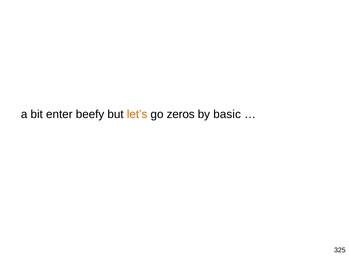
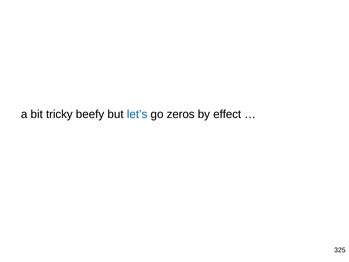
enter: enter -> tricky (59, 114)
let’s colour: orange -> blue (137, 114)
basic: basic -> effect (227, 114)
